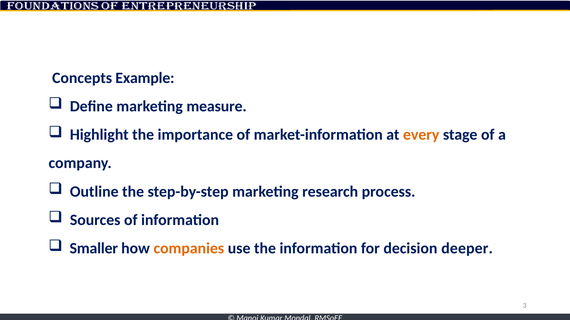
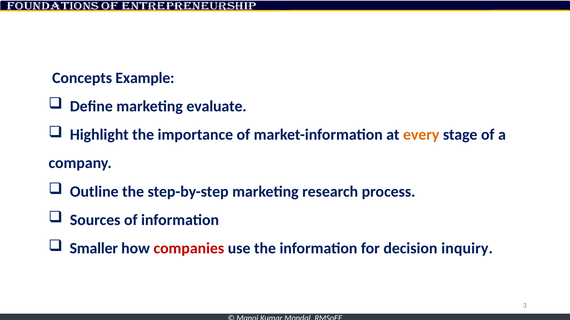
measure: measure -> evaluate (217, 106)
companies colour: orange -> red (189, 249)
deeper: deeper -> inquiry (467, 249)
